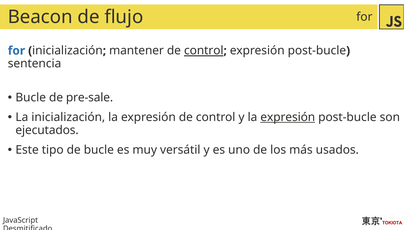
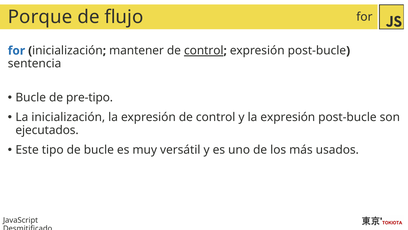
Beacon: Beacon -> Porque (40, 17)
pre-sale: pre-sale -> pre-tipo (90, 97)
expresión underline: present -> none (288, 117)
